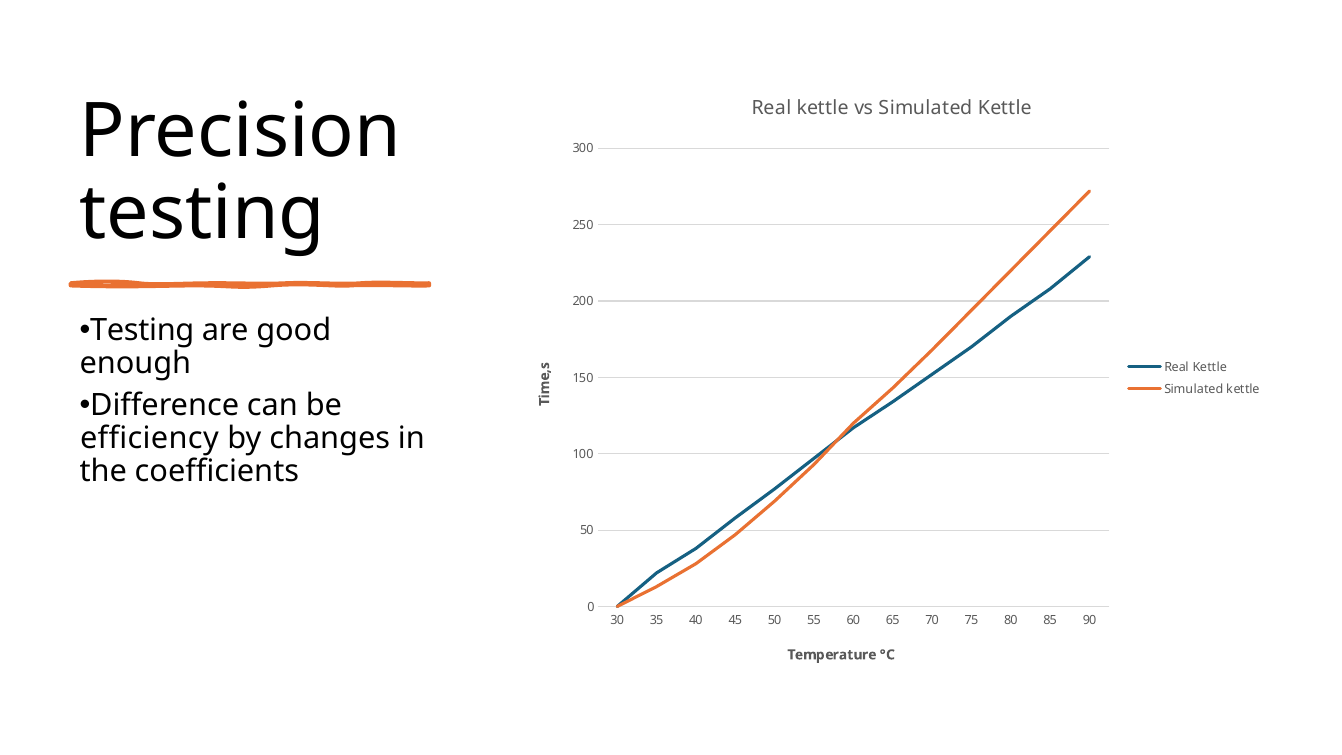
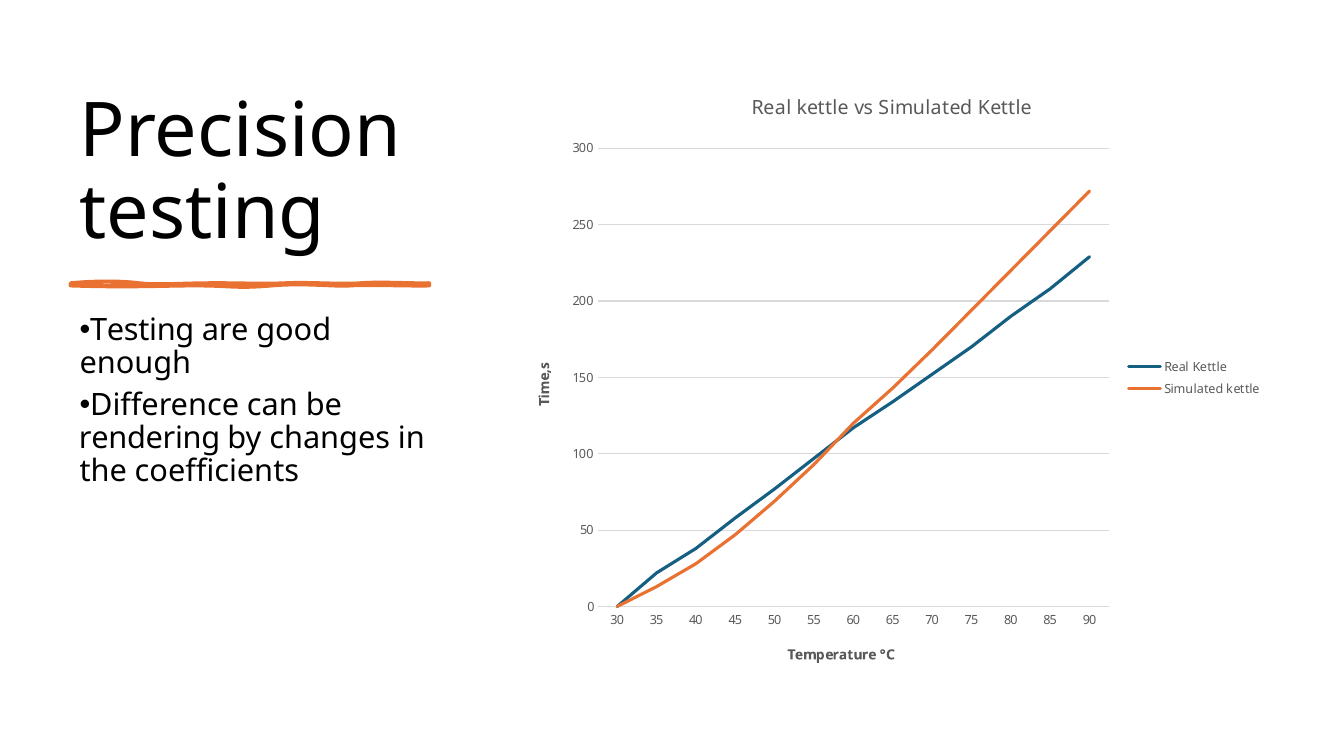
efficiency: efficiency -> rendering (150, 438)
